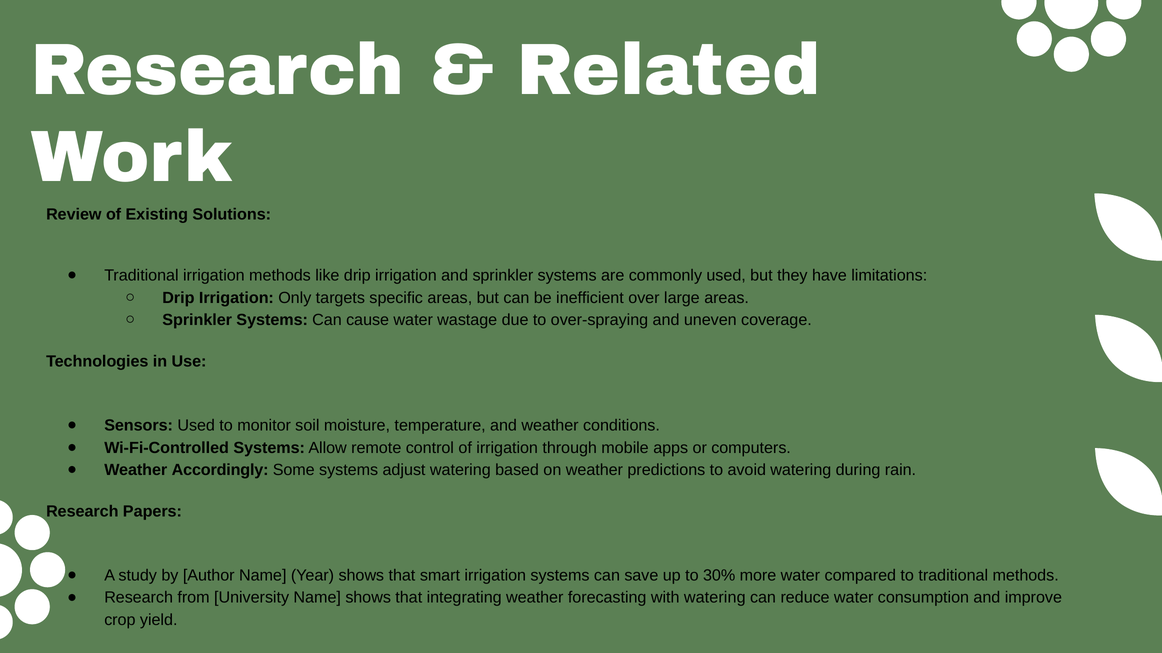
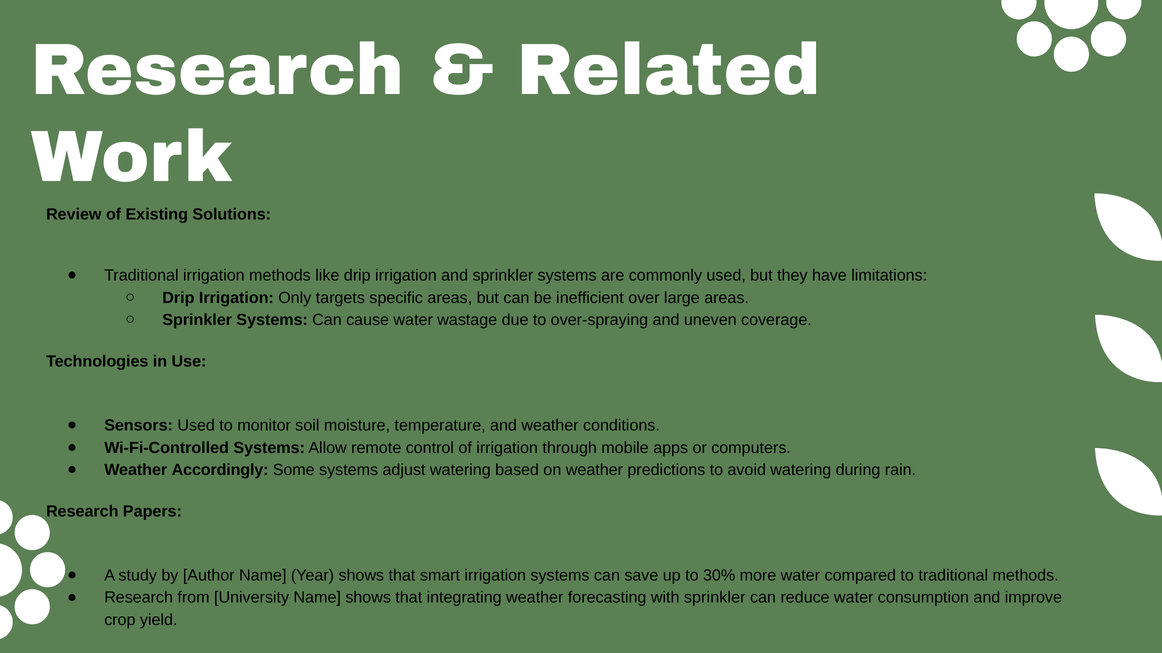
with watering: watering -> sprinkler (715, 598)
